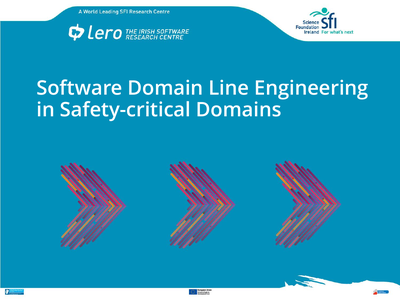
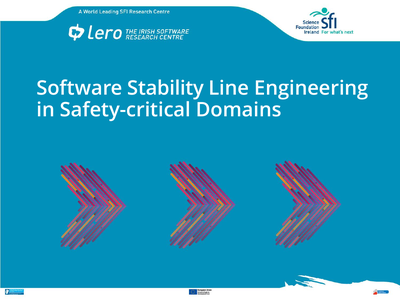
Domain: Domain -> Stability (166, 88)
